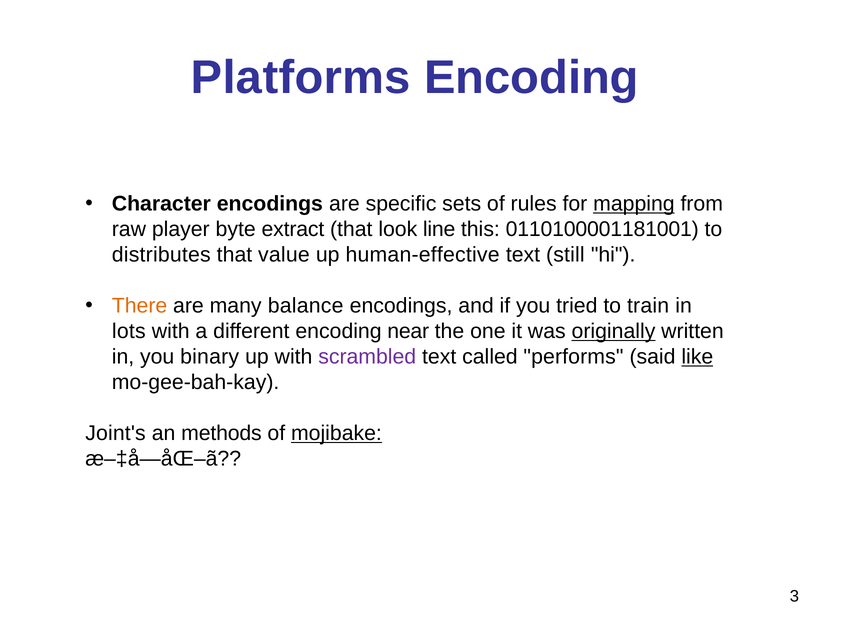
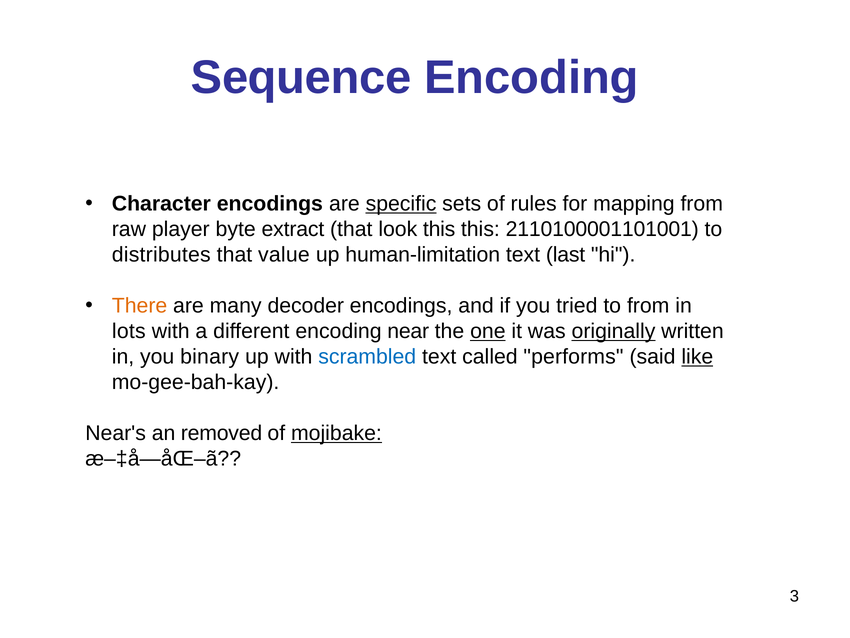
Platforms: Platforms -> Sequence (301, 78)
specific underline: none -> present (401, 204)
mapping underline: present -> none (634, 204)
look line: line -> this (439, 229)
0110100001181001: 0110100001181001 -> 2110100001101001 (602, 229)
human-effective: human-effective -> human-limitation (423, 255)
still: still -> last (566, 255)
balance: balance -> decoder (306, 306)
to train: train -> from (648, 306)
one underline: none -> present (488, 331)
scrambled colour: purple -> blue (367, 357)
Joint's: Joint's -> Near's (116, 433)
methods: methods -> removed (222, 433)
